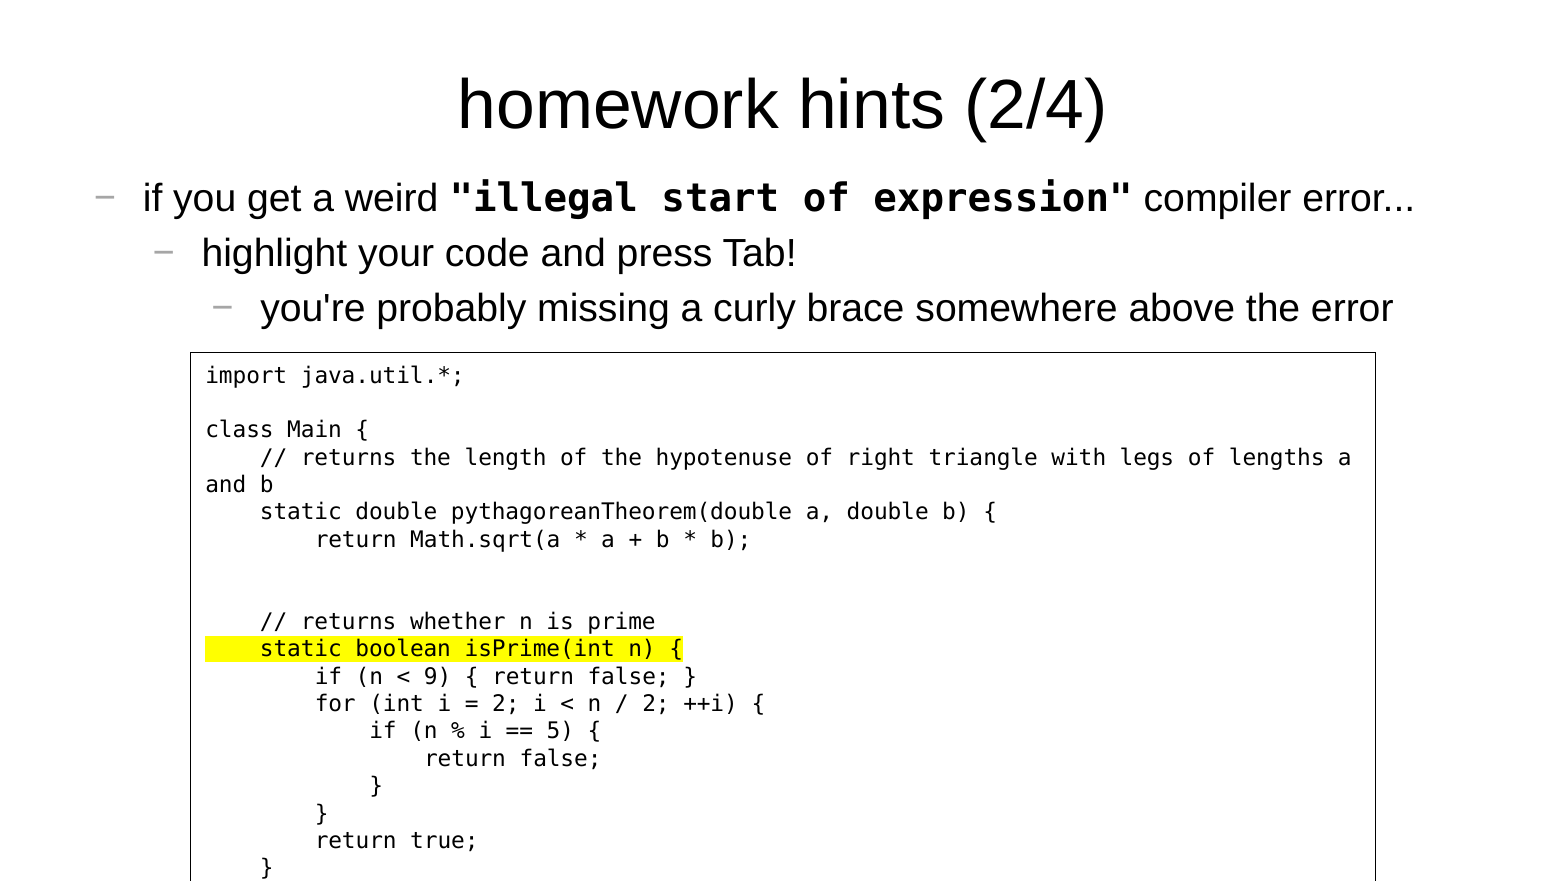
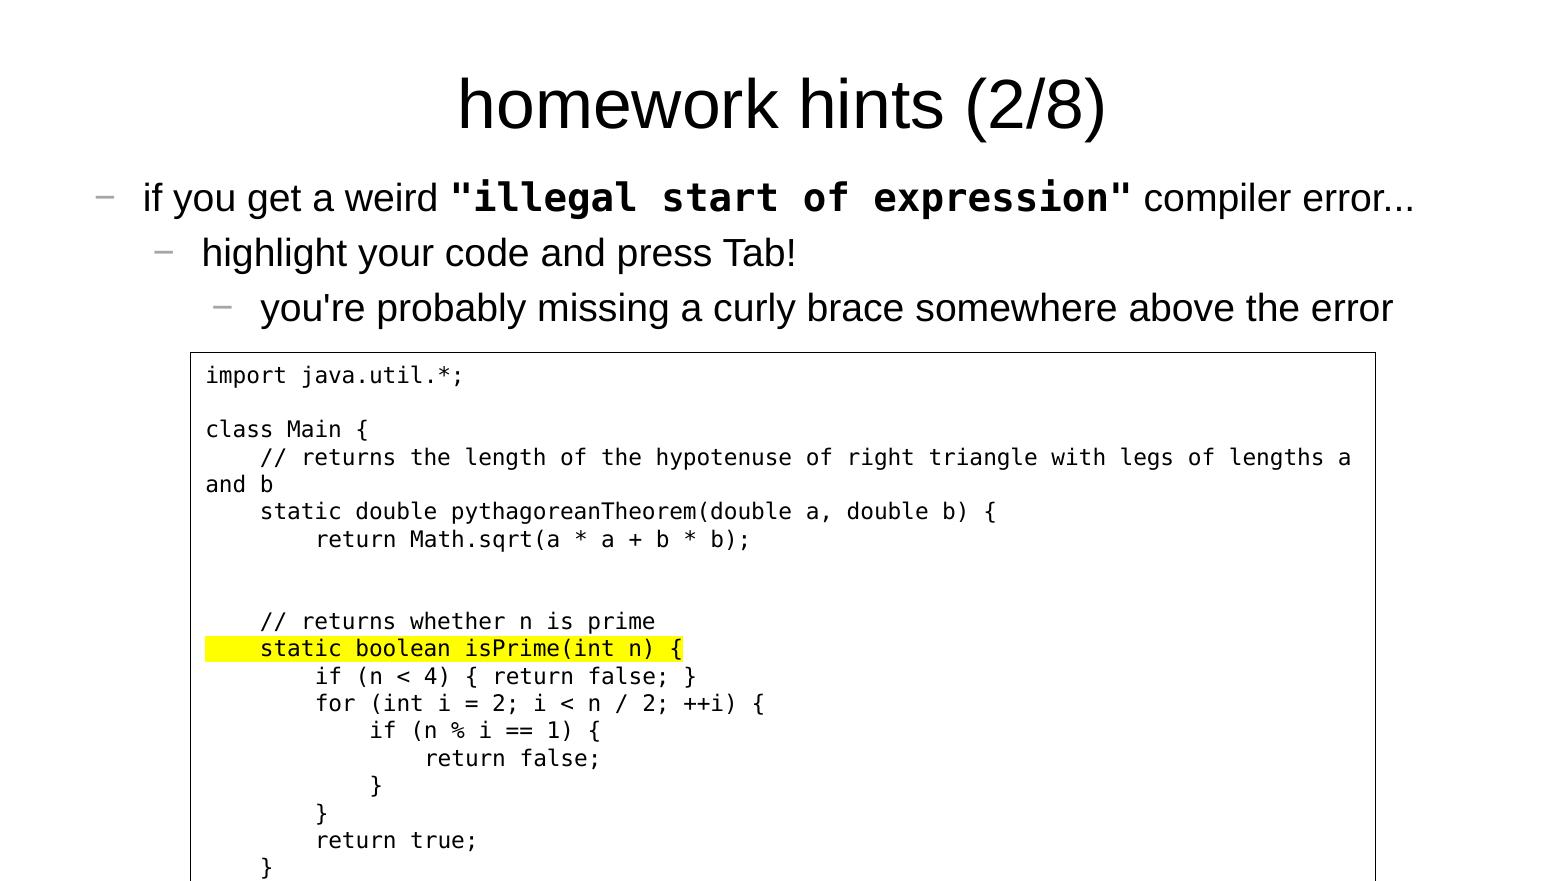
2/4: 2/4 -> 2/8 (1036, 106)
9: 9 -> 4 (438, 677)
5: 5 -> 1 (560, 731)
